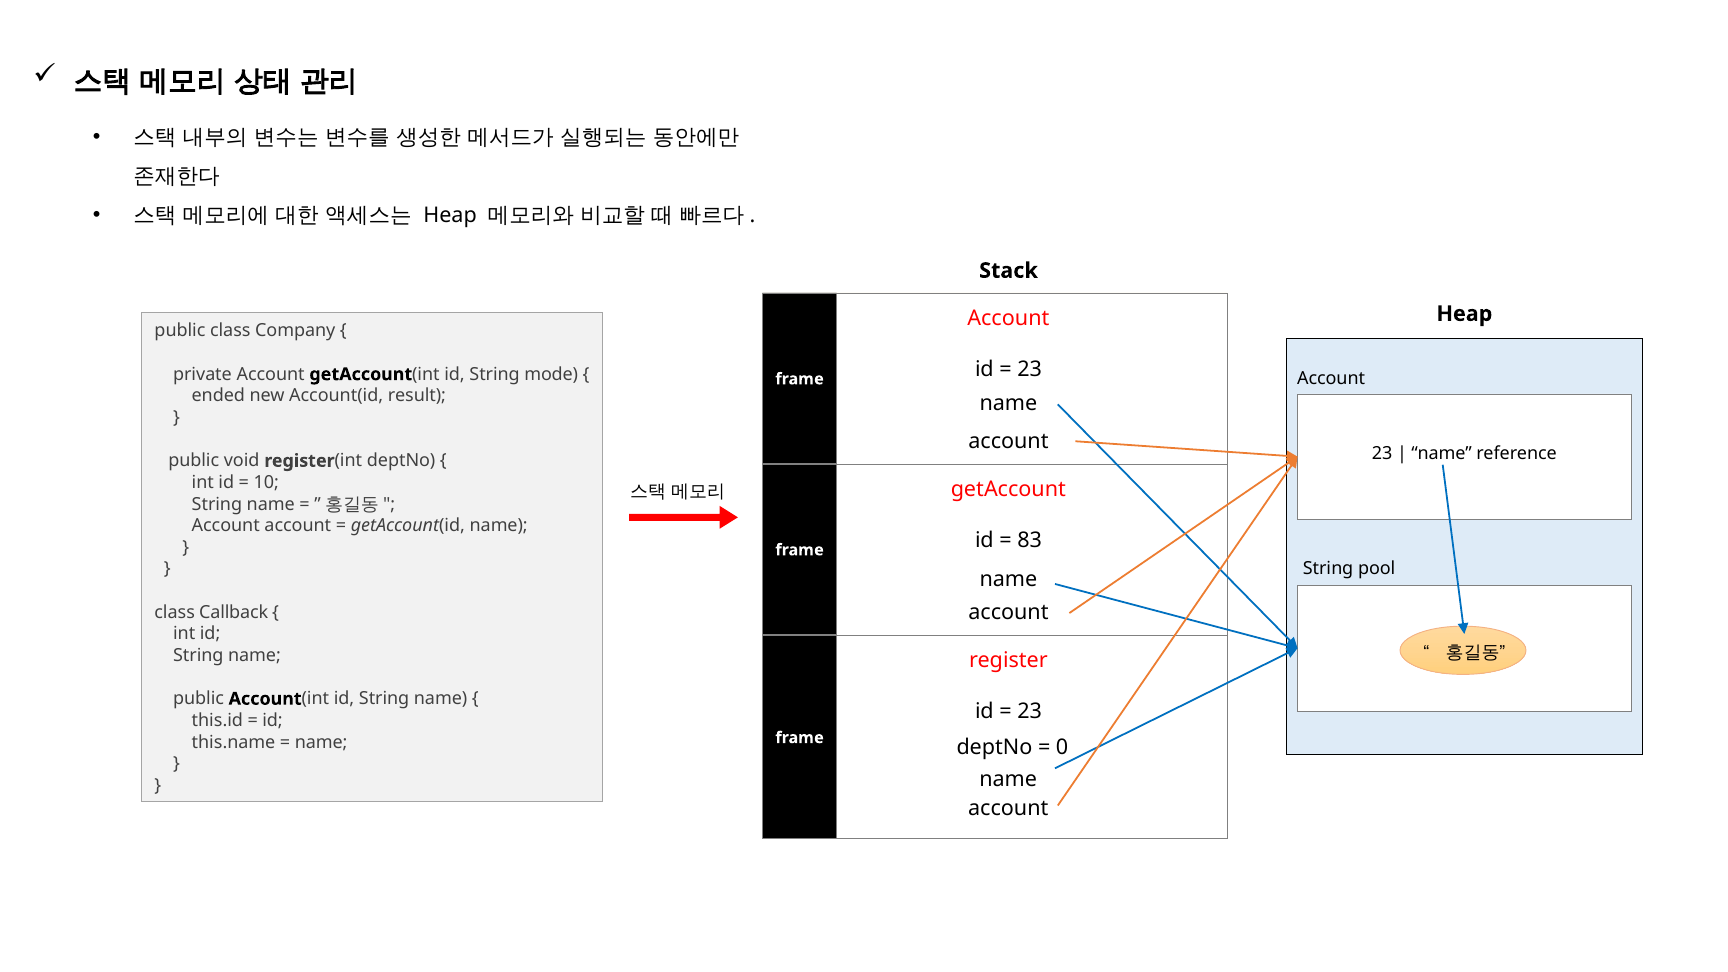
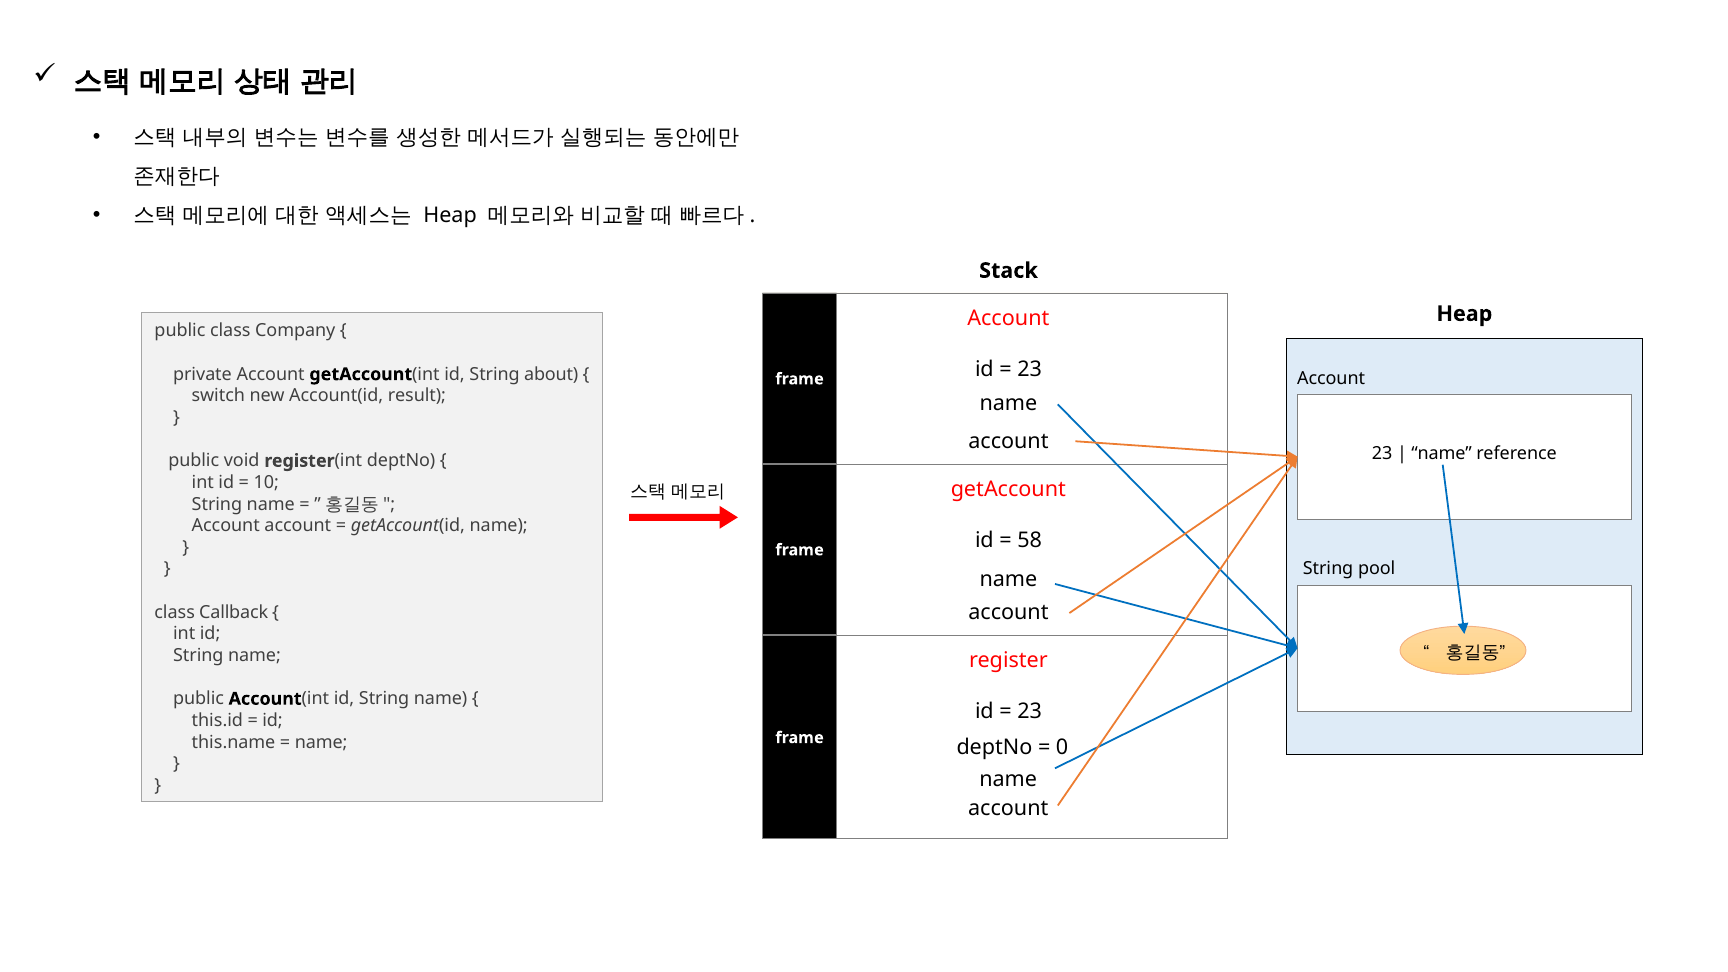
mode: mode -> about (551, 374)
ended: ended -> switch (218, 396)
83: 83 -> 58 (1030, 540)
